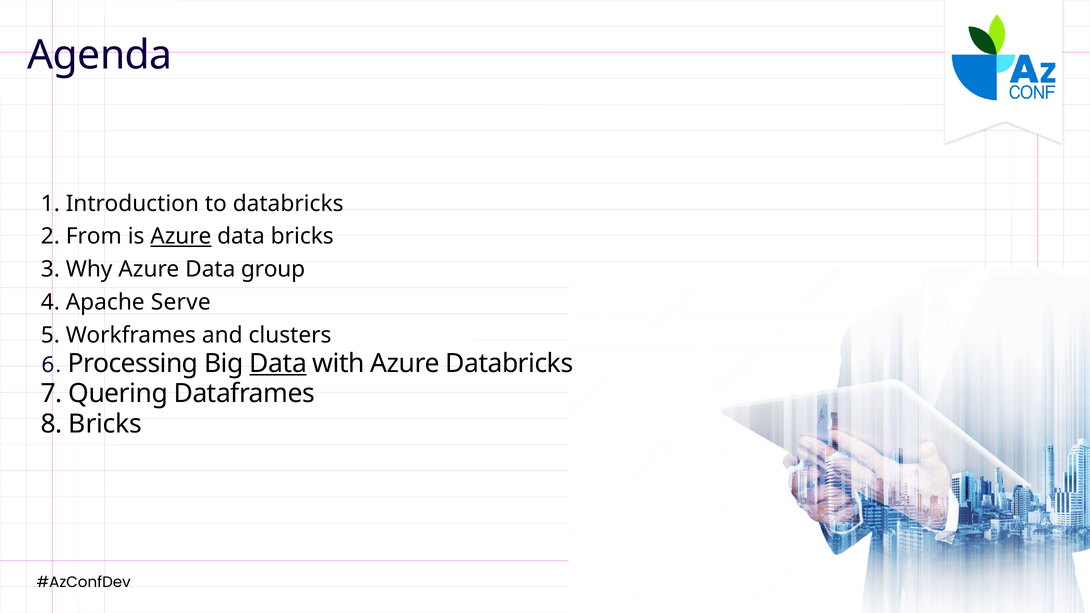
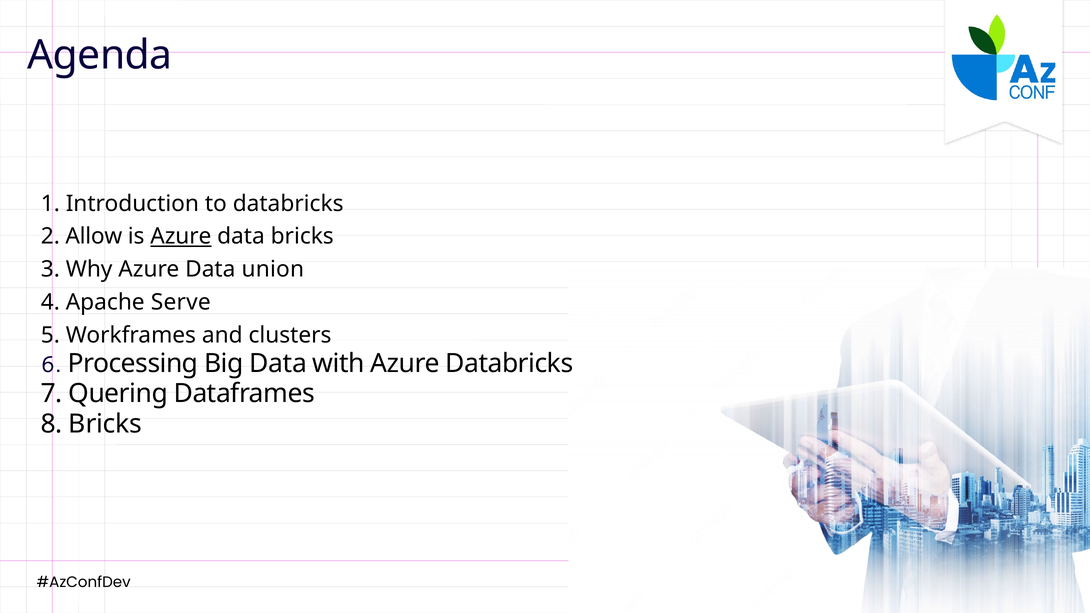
From: From -> Allow (94, 236)
group: group -> union (273, 269)
Data underline: present -> none (278, 364)
